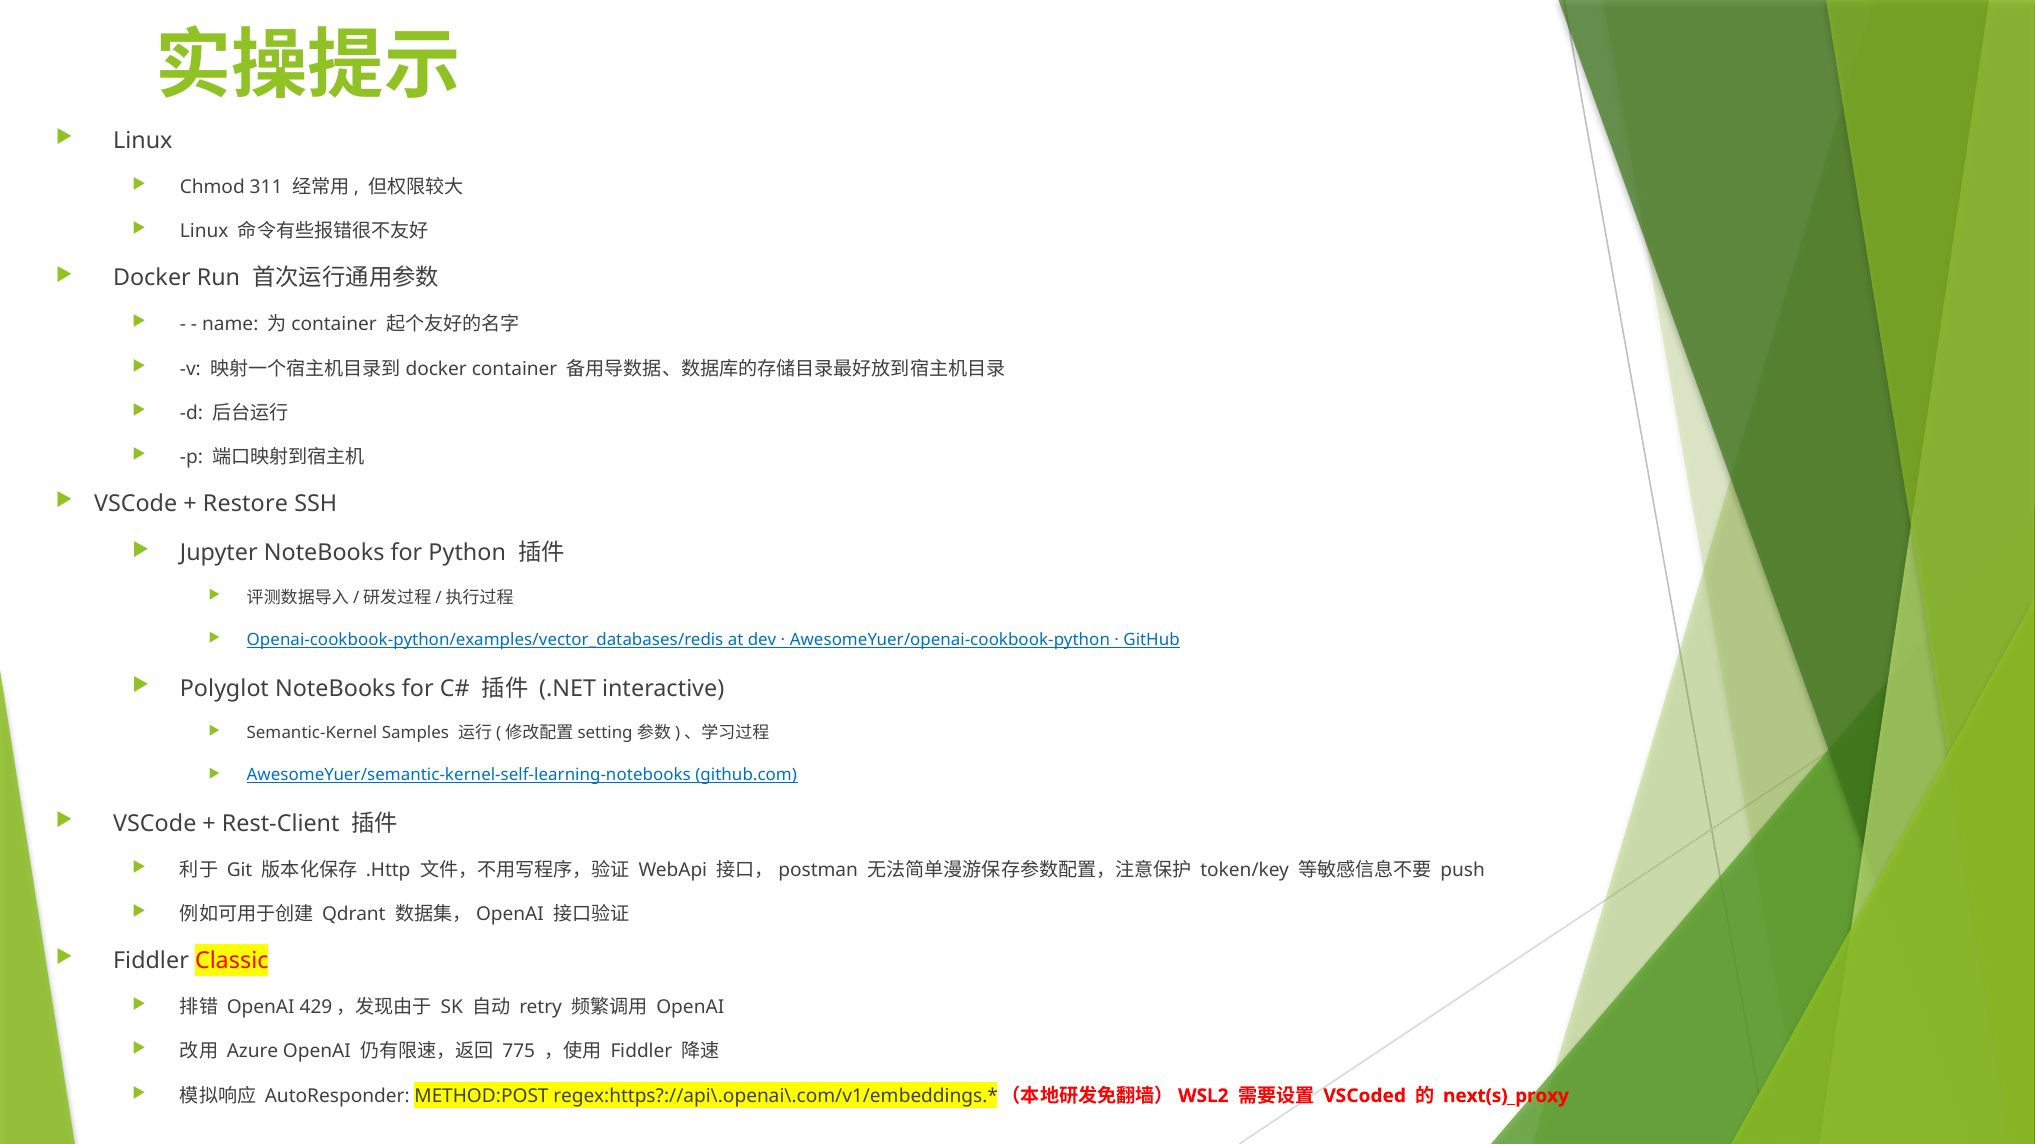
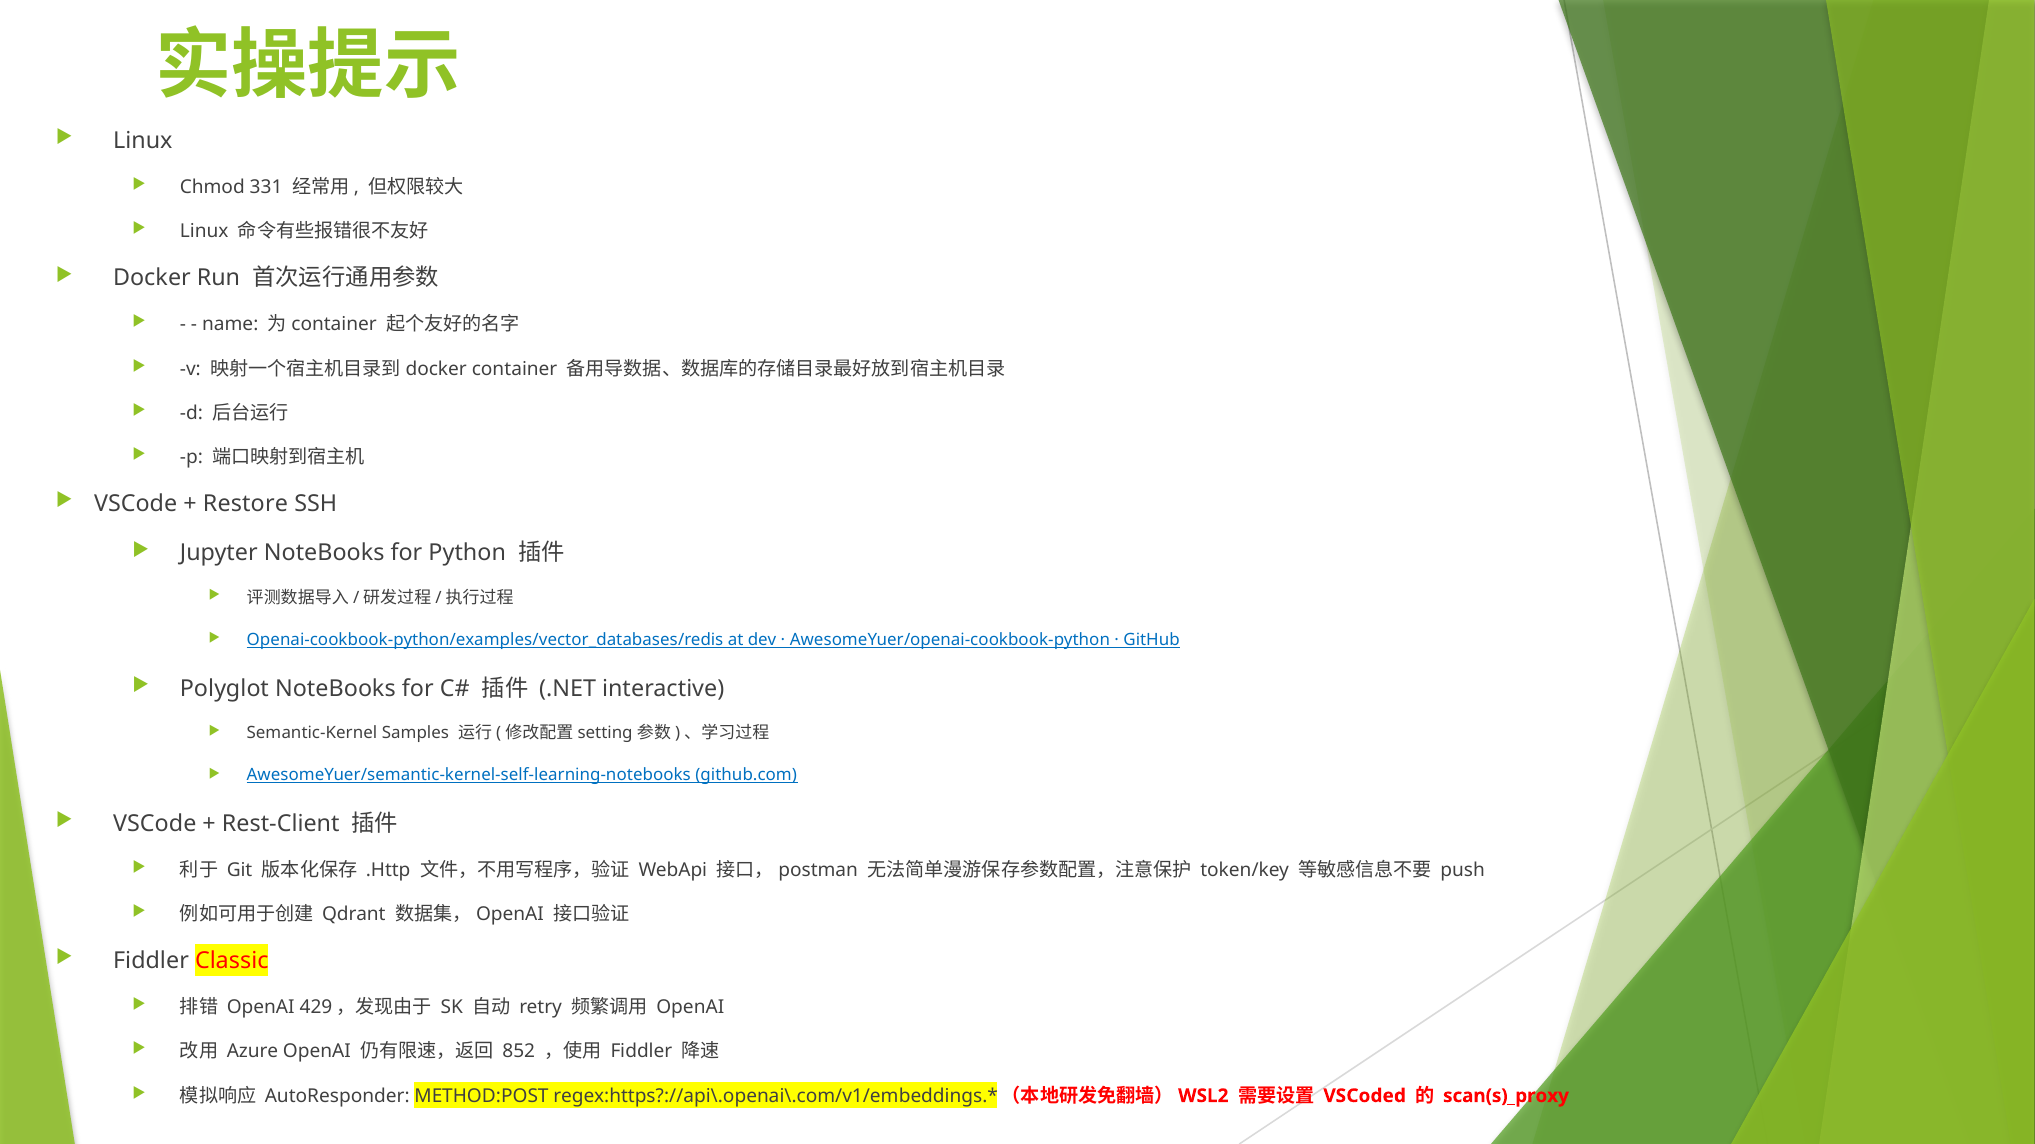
311: 311 -> 331 (266, 187)
775: 775 -> 852 (519, 1052)
next(s)_proxy: next(s)_proxy -> scan(s)_proxy (1506, 1096)
